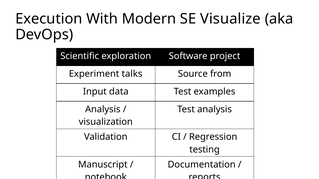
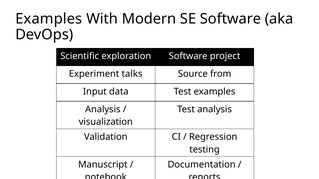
Execution: Execution -> Examples (49, 19)
SE Visualize: Visualize -> Software (231, 19)
